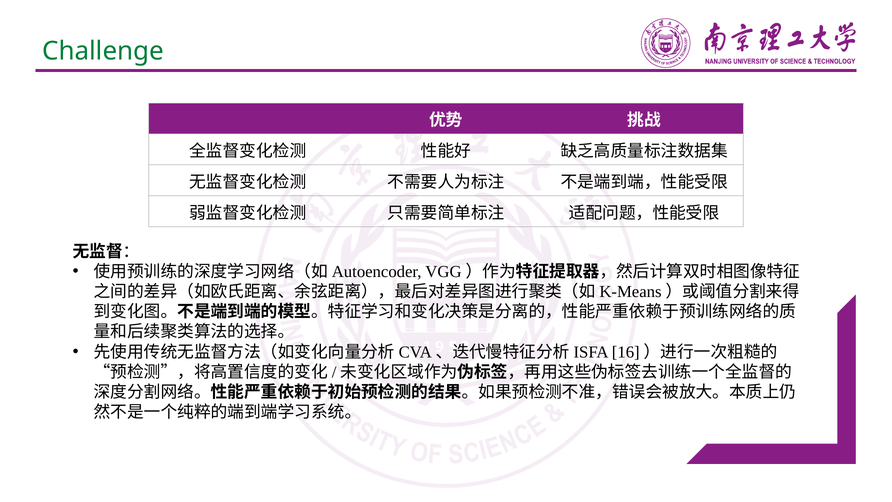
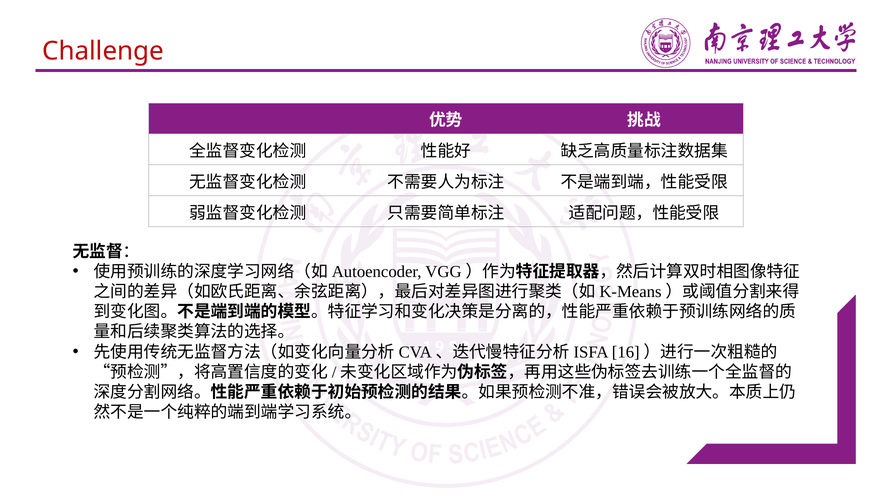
Challenge colour: green -> red (103, 51)
